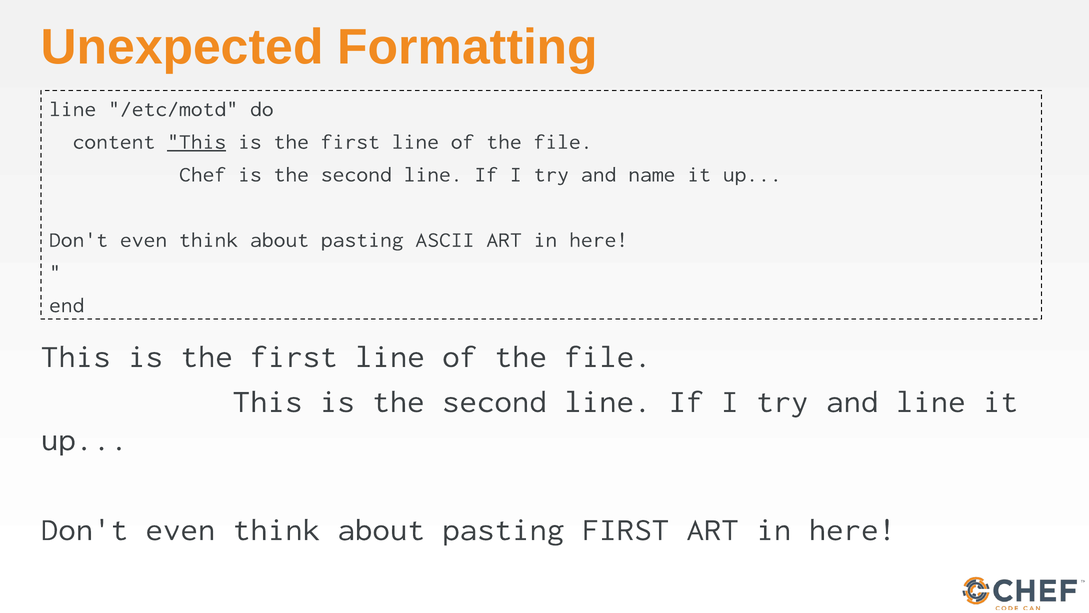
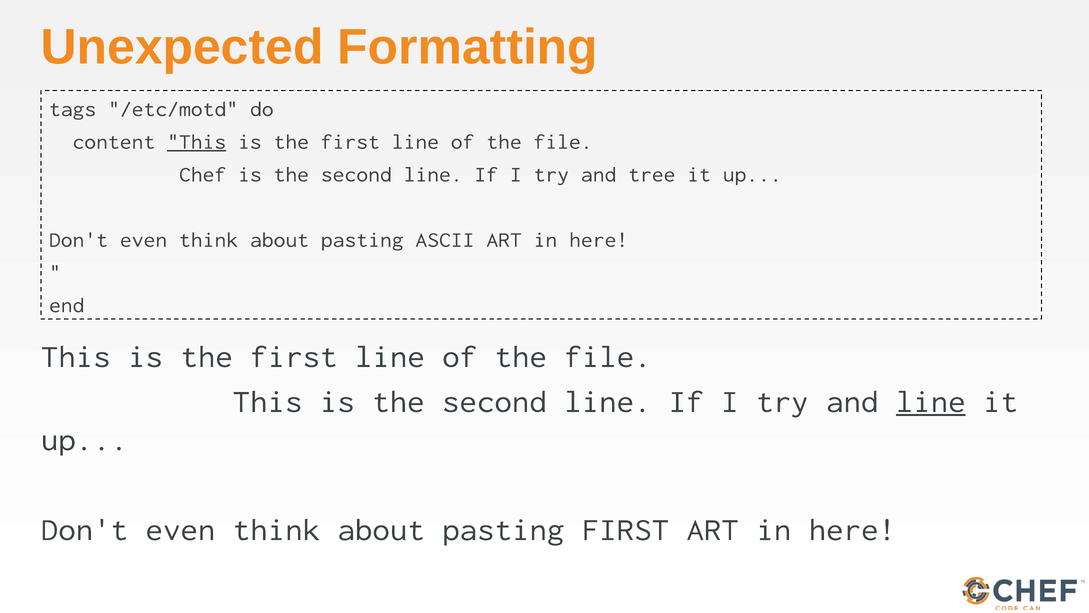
line: line -> tags (73, 109)
name: name -> tree (652, 174)
line underline: none -> present (931, 401)
